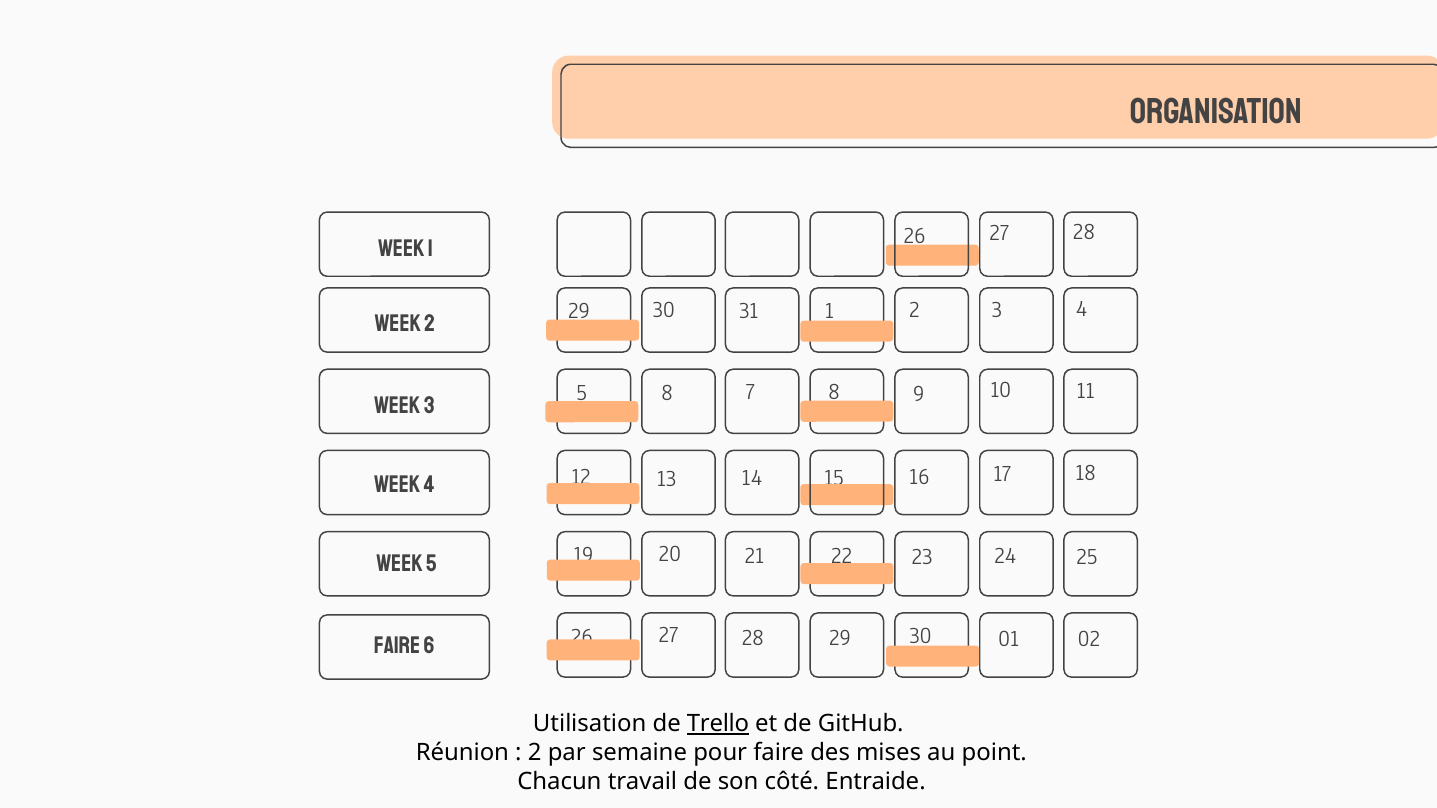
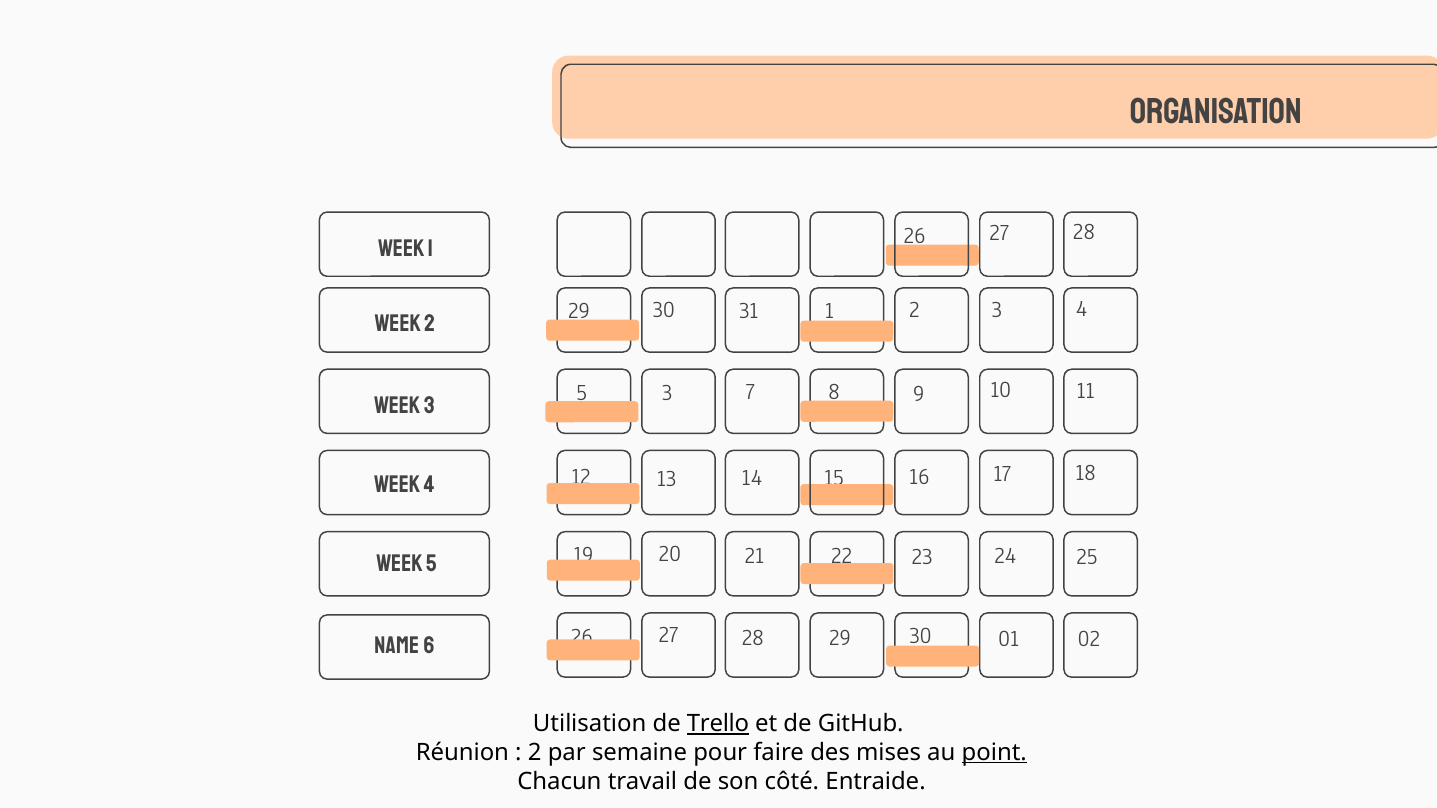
8: 8 -> 3 (667, 393)
Faire: Faire -> Name (397, 646)
point underline: none -> present (994, 753)
